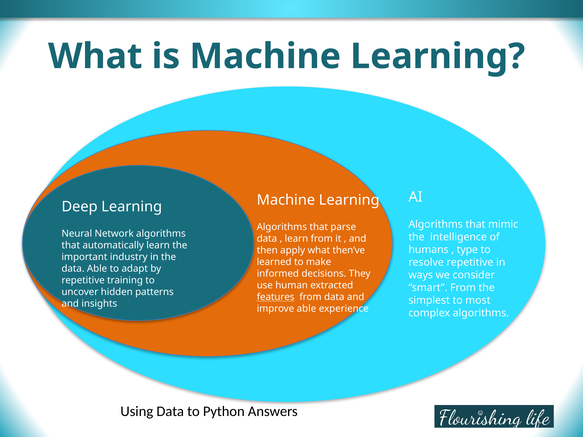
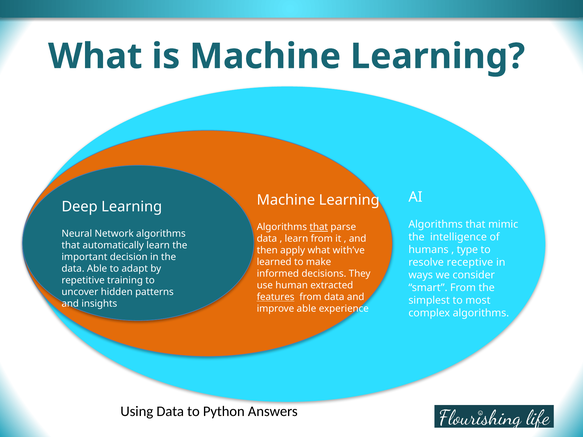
that underline: none -> present (319, 227)
then’ve: then’ve -> with’ve (349, 251)
industry: industry -> decision (129, 257)
resolve repetitive: repetitive -> receptive (470, 263)
